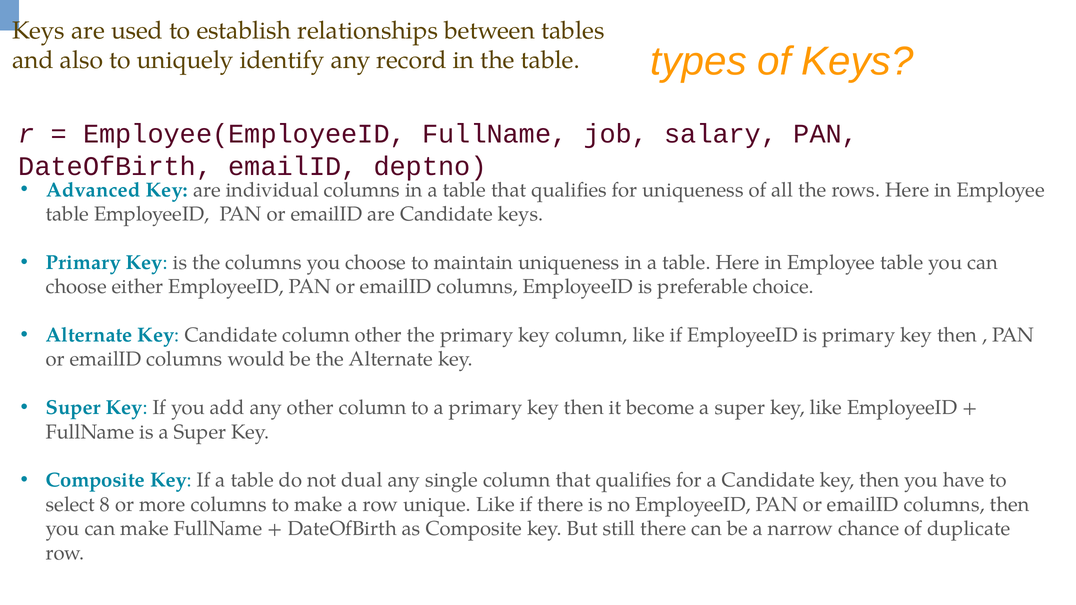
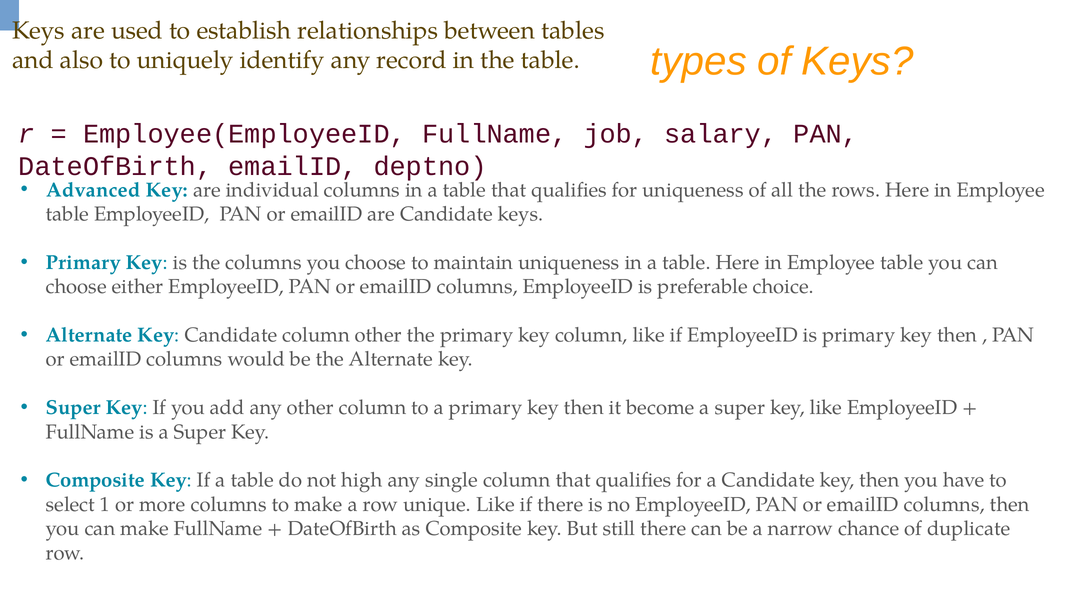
dual: dual -> high (362, 480)
8: 8 -> 1 (105, 505)
